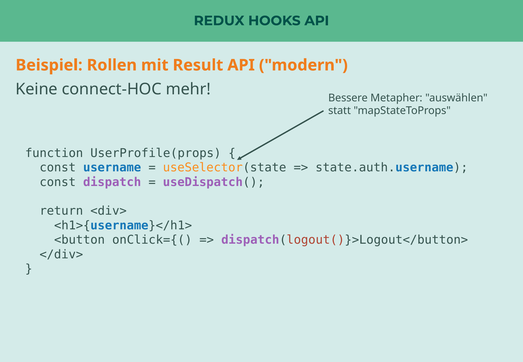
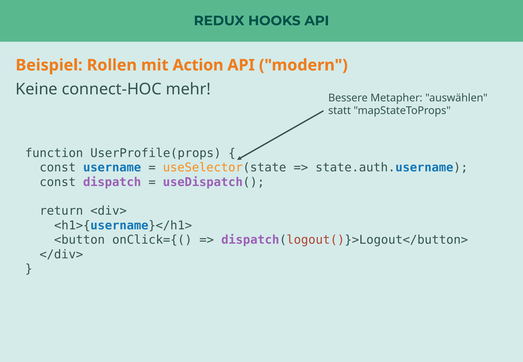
Result: Result -> Action (198, 65)
